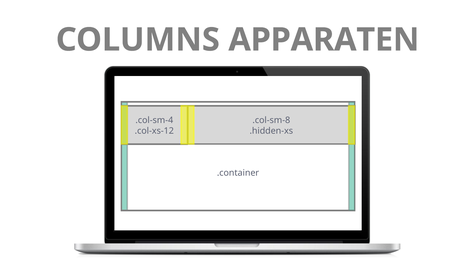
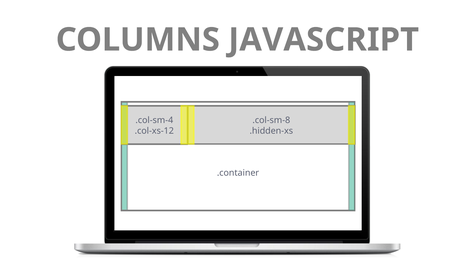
APPARATEN: APPARATEN -> JAVASCRIPT (324, 40)
